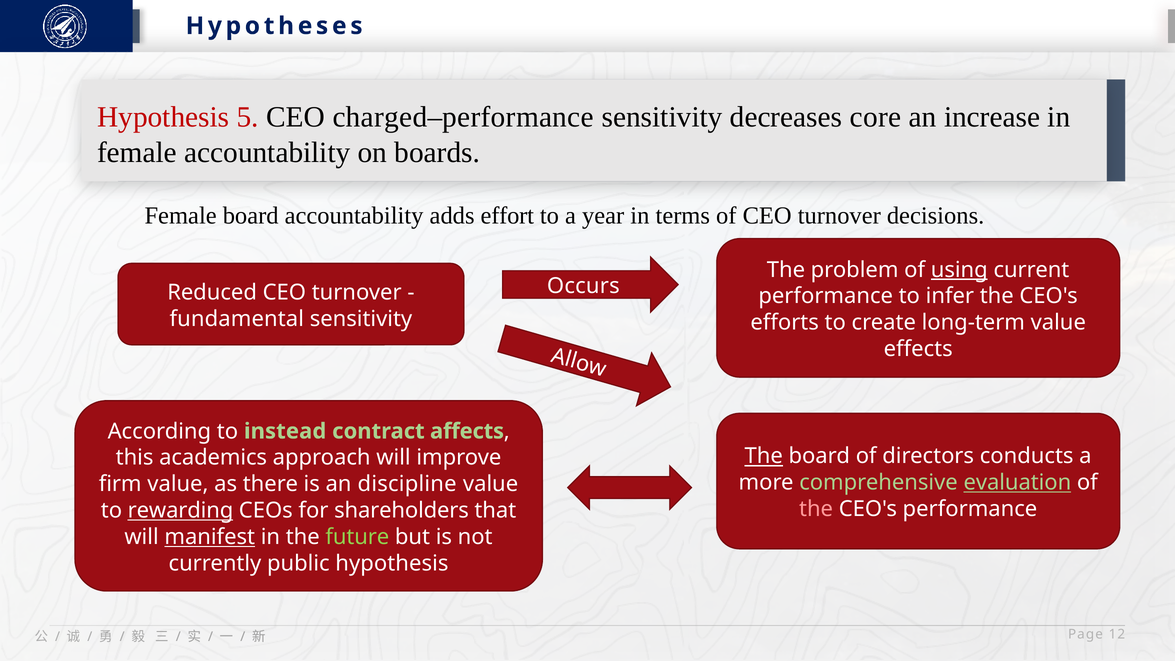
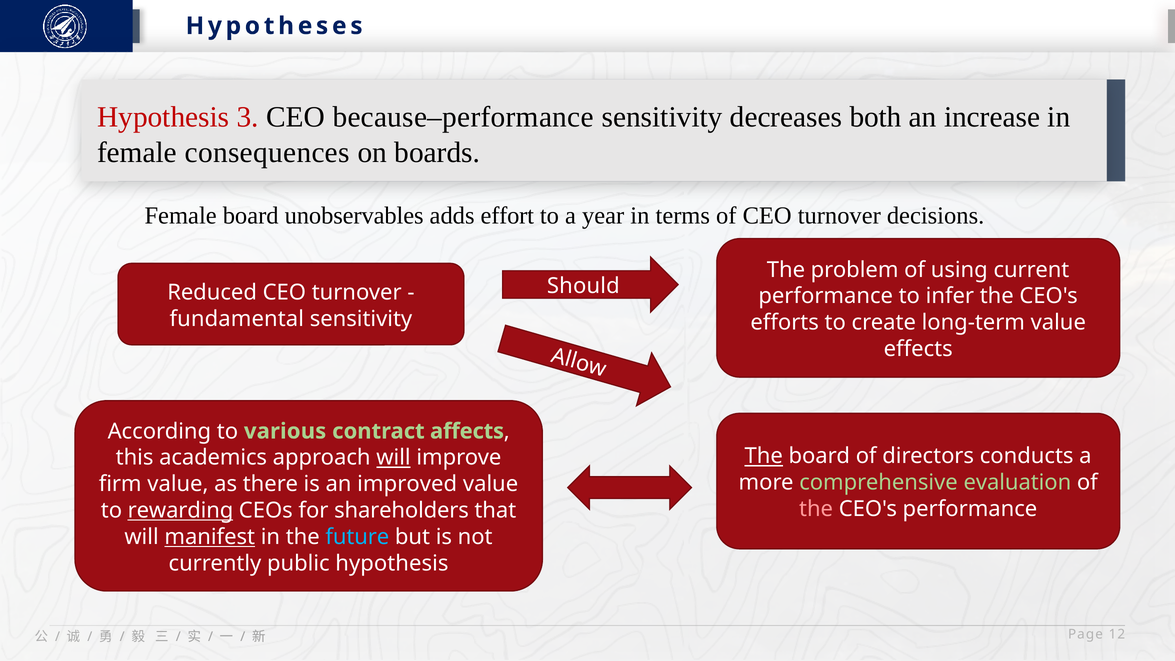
5: 5 -> 3 (248, 117)
charged–performance: charged–performance -> because–performance (463, 117)
core: core -> both (876, 117)
female accountability: accountability -> consequences (267, 152)
board accountability: accountability -> unobservables (354, 216)
using underline: present -> none (959, 270)
Occurs: Occurs -> Should (583, 286)
instead: instead -> various (285, 431)
will underline: none -> present (393, 458)
evaluation underline: present -> none (1017, 483)
discipline: discipline -> improved (407, 484)
future colour: light green -> light blue (357, 537)
